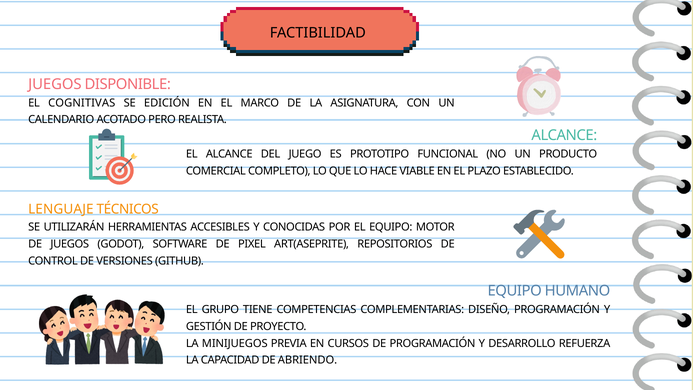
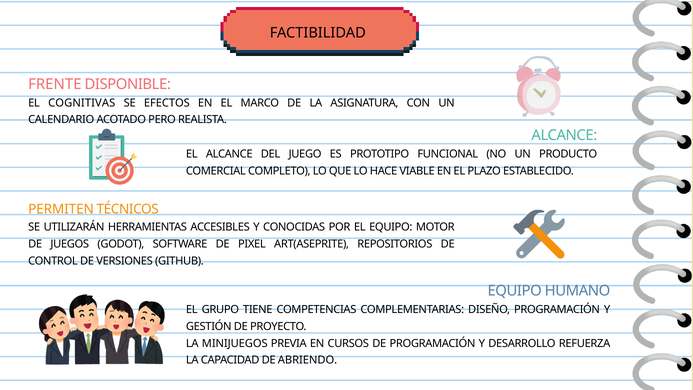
JUEGOS: JUEGOS -> FRENTE (55, 84)
EDICIÓN: EDICIÓN -> EFECTOS (167, 103)
LENGUAJE: LENGUAJE -> PERMITEN (61, 209)
